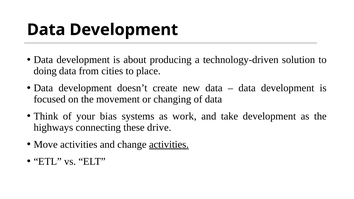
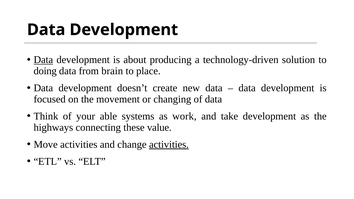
Data underline: none -> present (43, 60)
cities: cities -> brain (112, 71)
bias: bias -> able (108, 116)
drive: drive -> value (159, 127)
